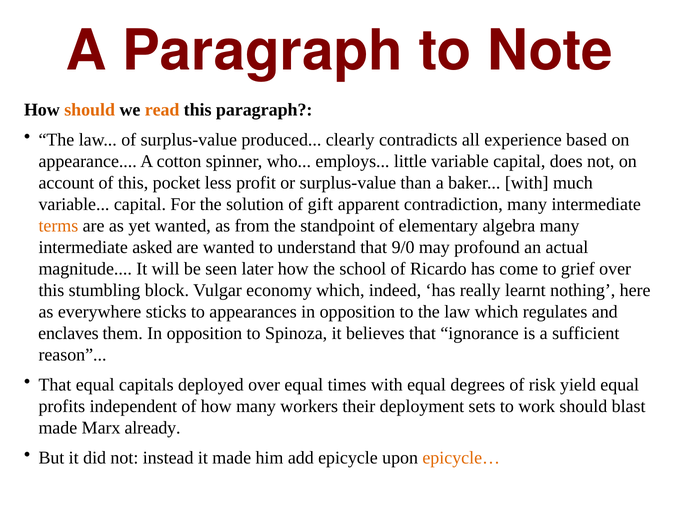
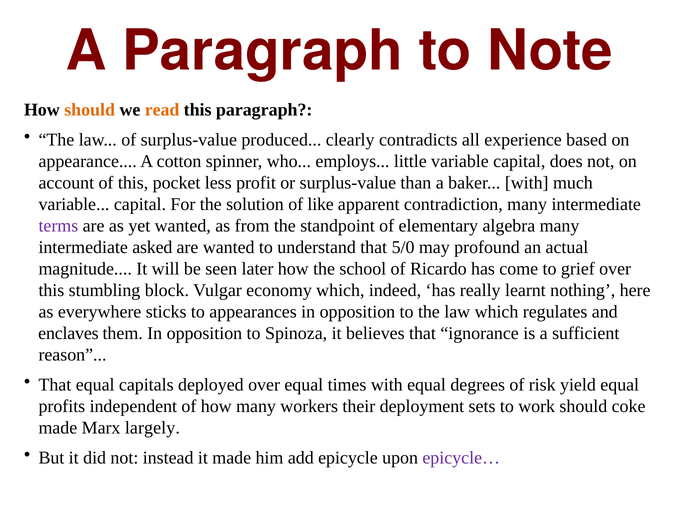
gift: gift -> like (321, 204)
terms colour: orange -> purple (58, 226)
9/0: 9/0 -> 5/0 (403, 247)
blast: blast -> coke (629, 406)
already: already -> largely (152, 428)
epicycle… colour: orange -> purple (461, 458)
